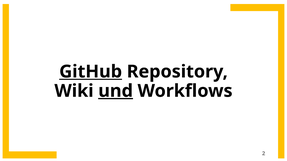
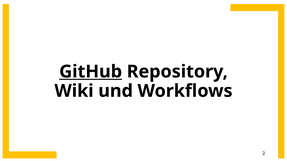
und underline: present -> none (116, 91)
